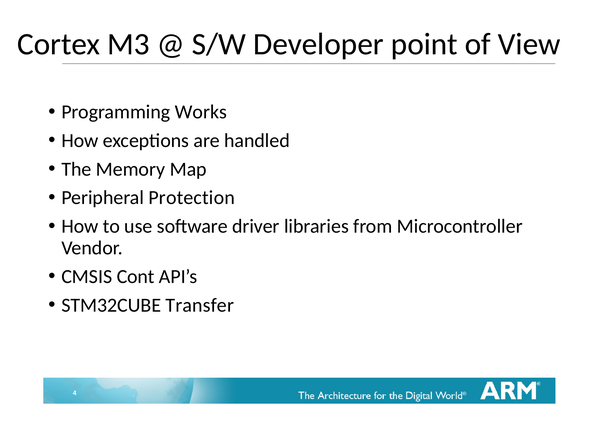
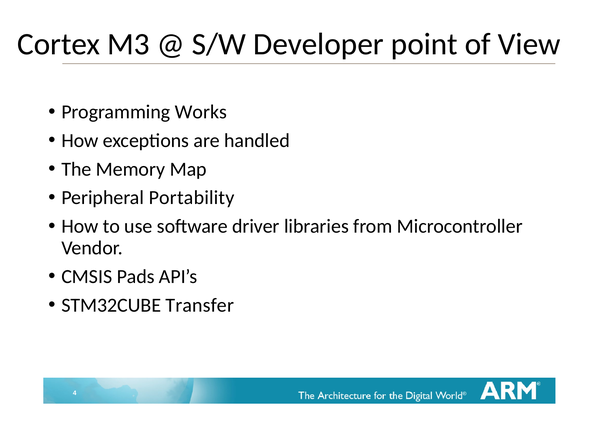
Protection: Protection -> Portability (192, 198)
Cont: Cont -> Pads (136, 277)
